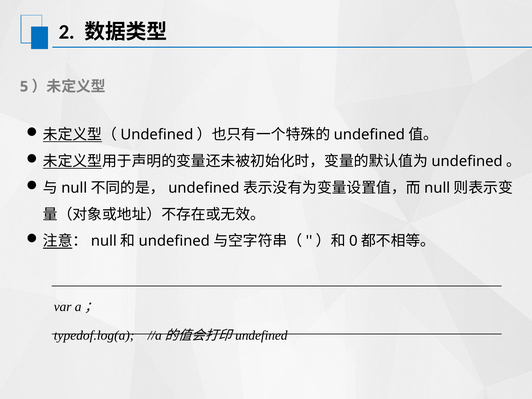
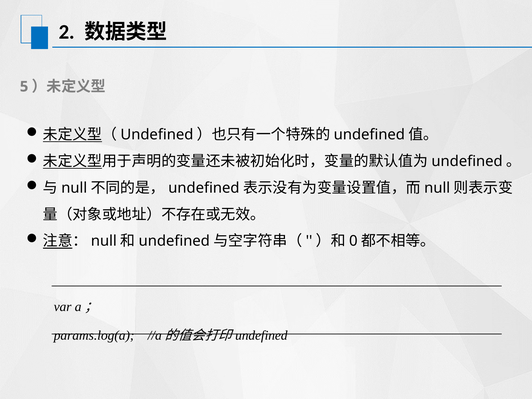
typedof.log(a: typedof.log(a -> params.log(a (94, 336)
